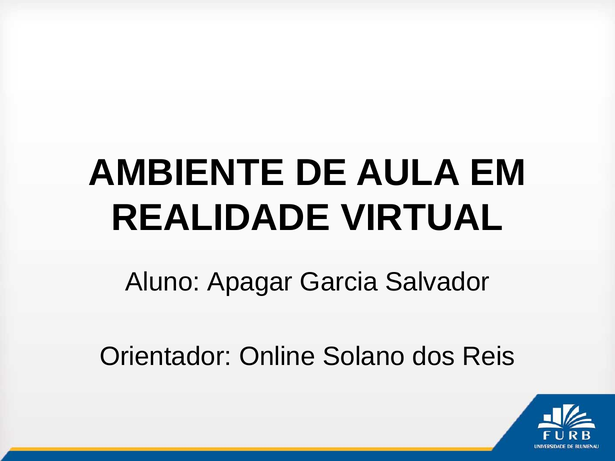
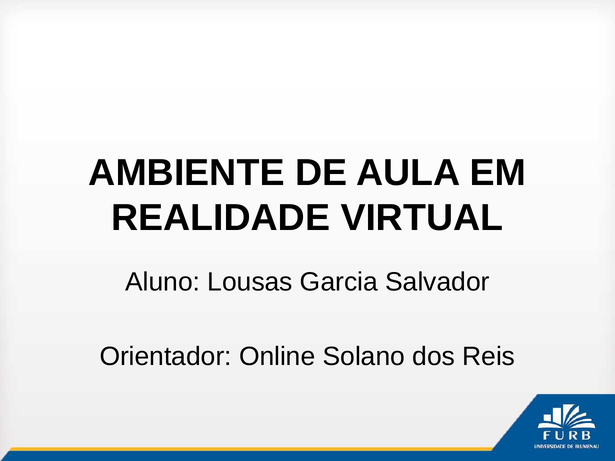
Apagar: Apagar -> Lousas (250, 282)
